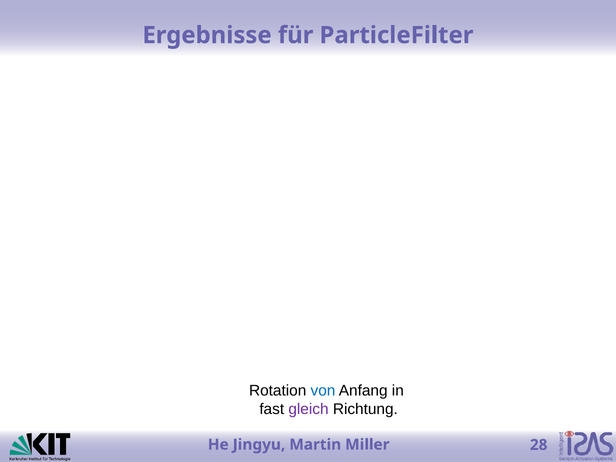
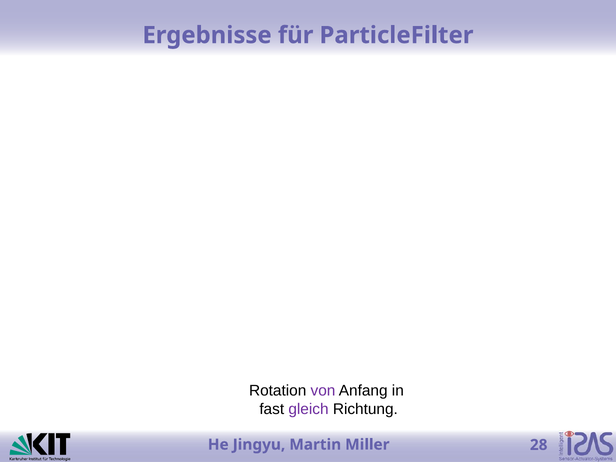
von colour: blue -> purple (323, 390)
